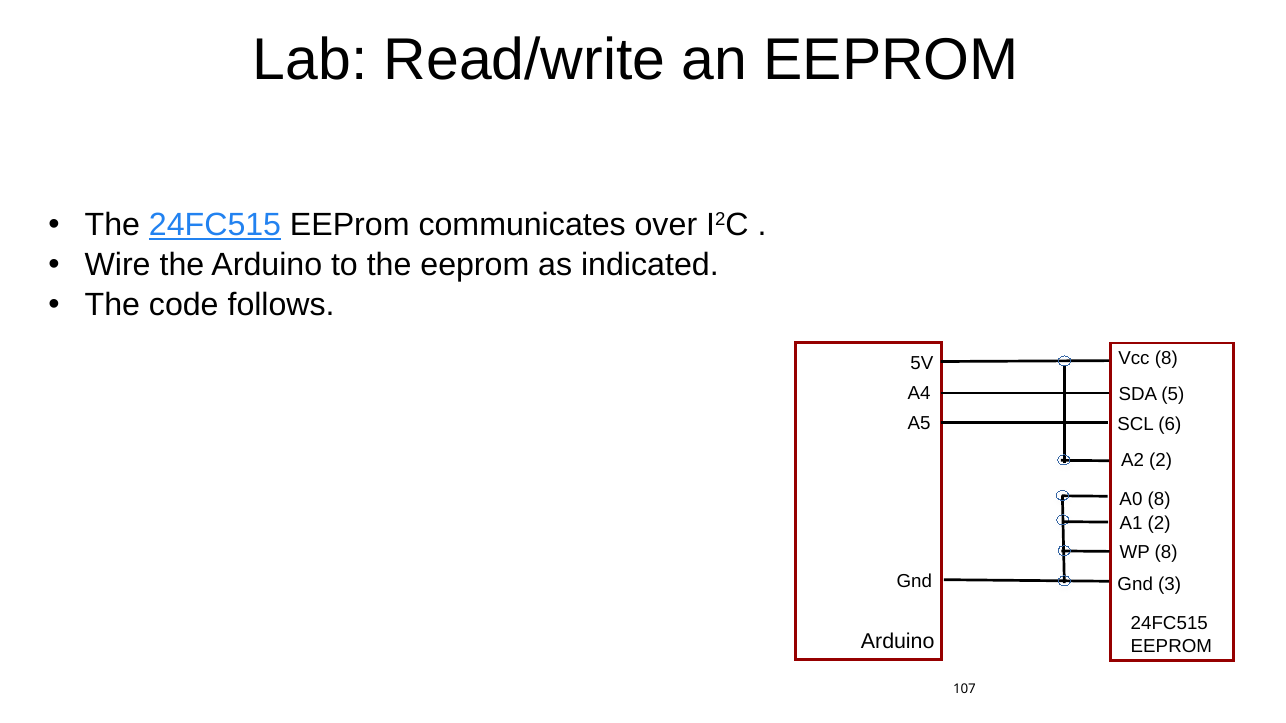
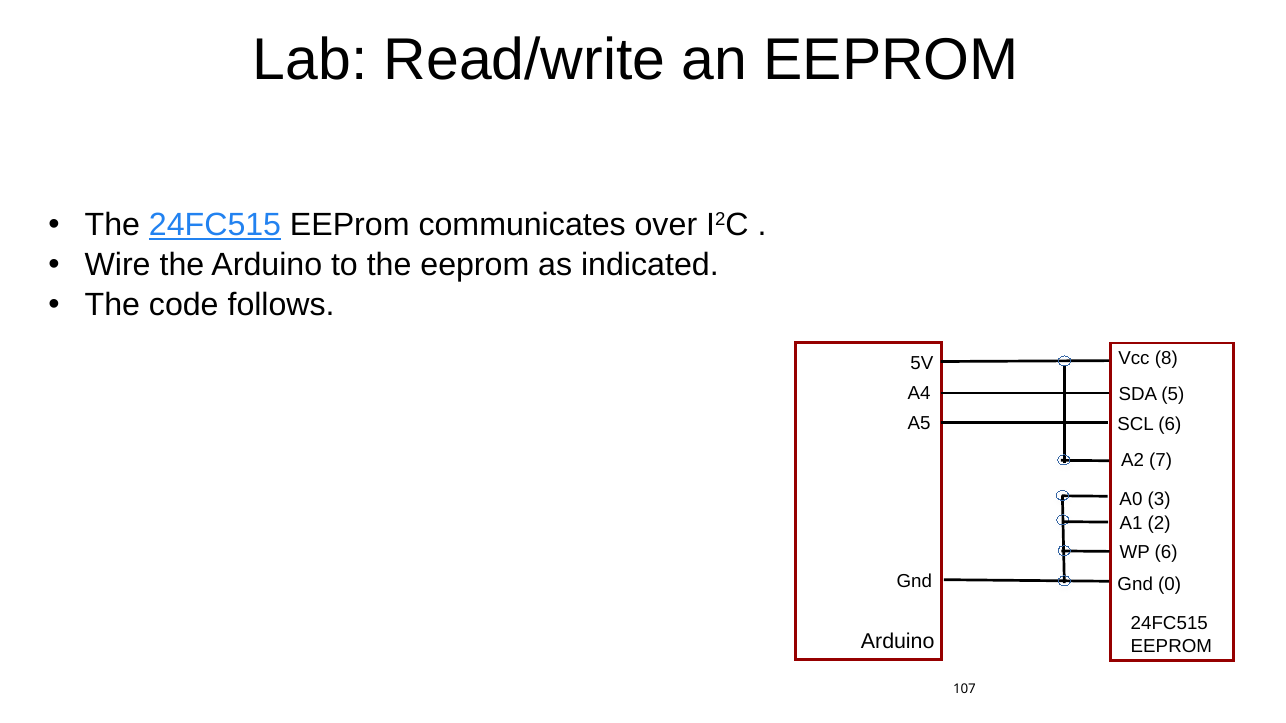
A2 2: 2 -> 7 (1161, 461)
A0 8: 8 -> 3 (1159, 499)
WP 8: 8 -> 6 (1166, 553)
3: 3 -> 0 (1170, 585)
